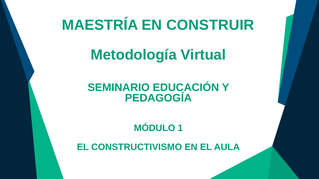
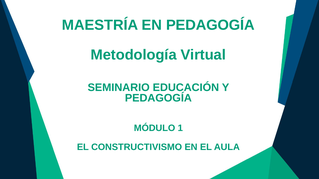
EN CONSTRUIR: CONSTRUIR -> PEDAGOGÍA (210, 25)
